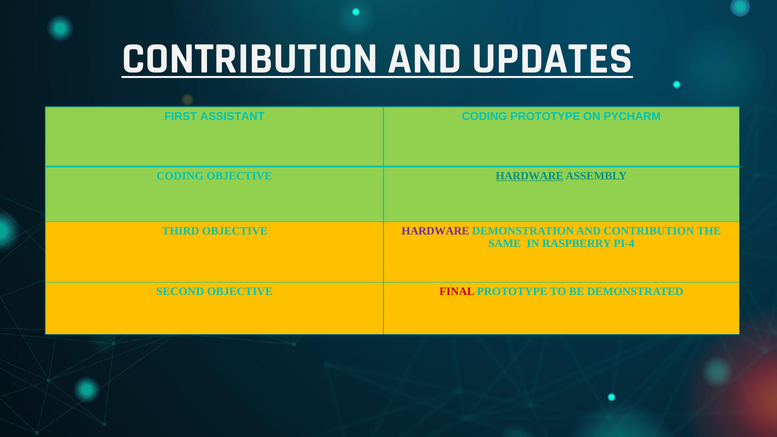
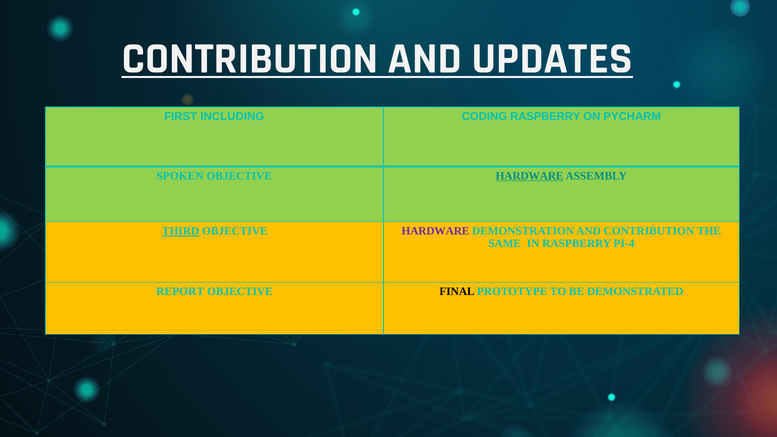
ASSISTANT: ASSISTANT -> INCLUDING (232, 116)
CODING PROTOTYPE: PROTOTYPE -> RASPBERRY (545, 116)
CODING: CODING -> SPOKEN (180, 176)
THIRD underline: none -> present (181, 231)
SECOND: SECOND -> REPORT (180, 291)
FINAL colour: red -> black (457, 291)
